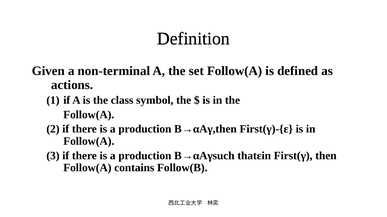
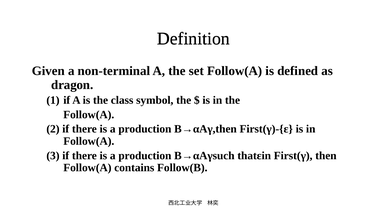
actions: actions -> dragon (72, 85)
